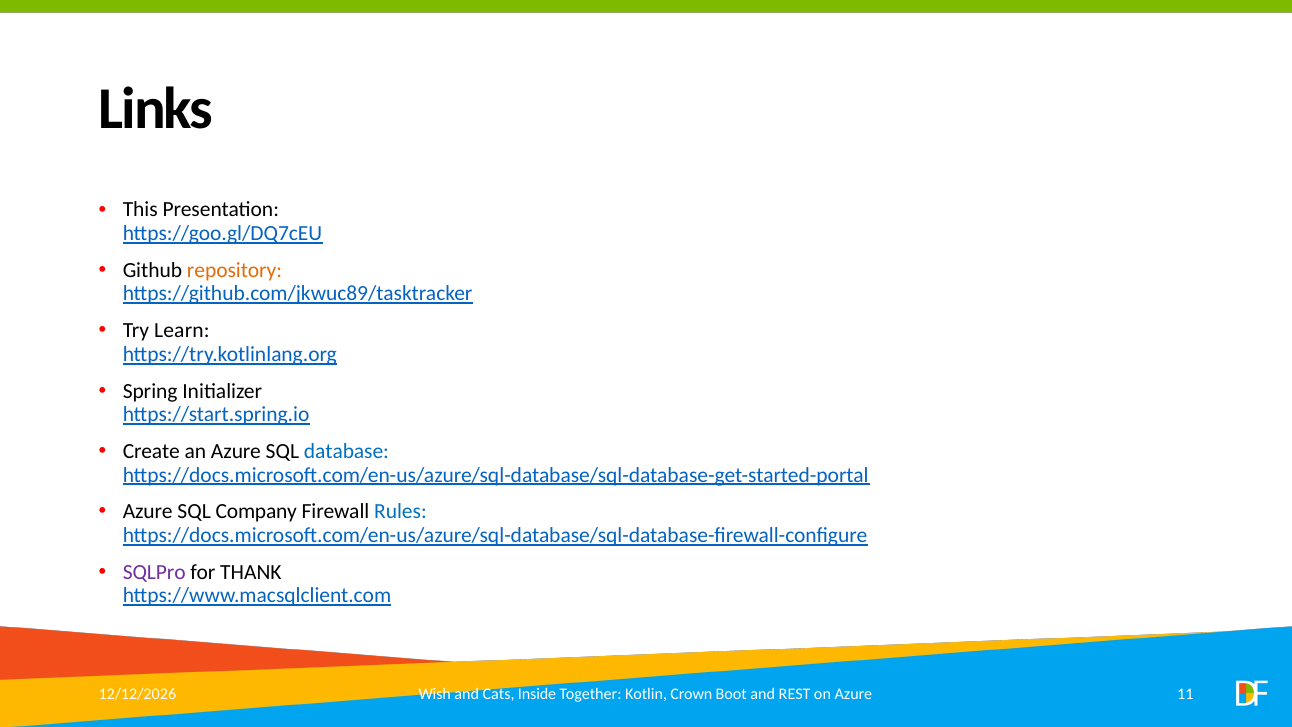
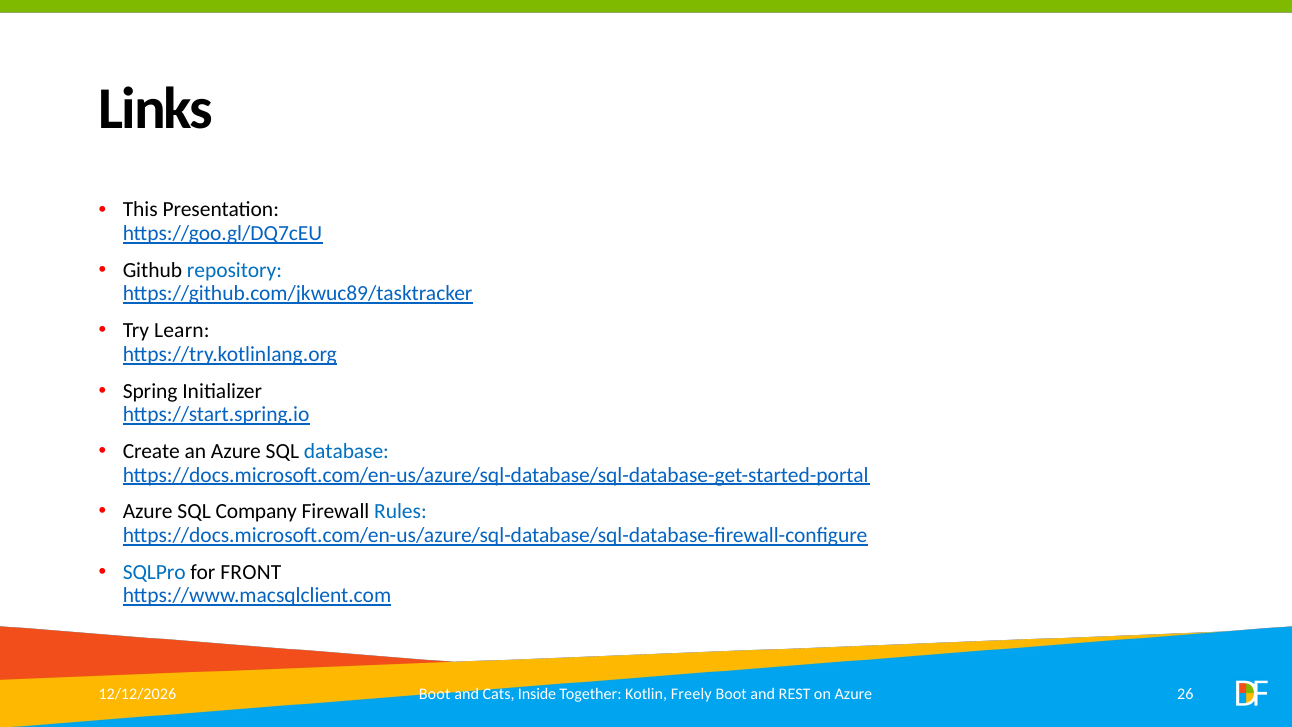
repository colour: orange -> blue (235, 270)
SQLPro colour: purple -> blue (154, 572)
THANK: THANK -> FRONT (251, 572)
Wish: Wish -> Boot (435, 694)
Crown: Crown -> Freely (691, 694)
11: 11 -> 26 (1185, 694)
